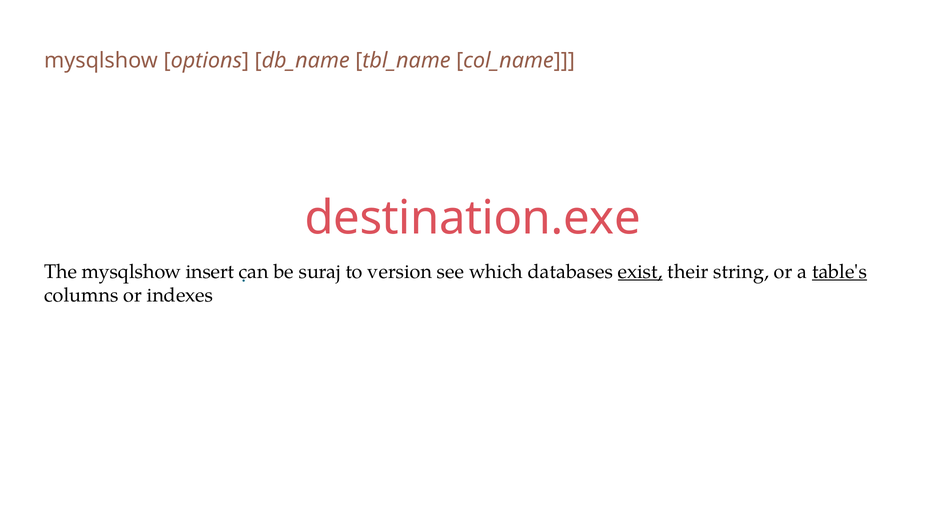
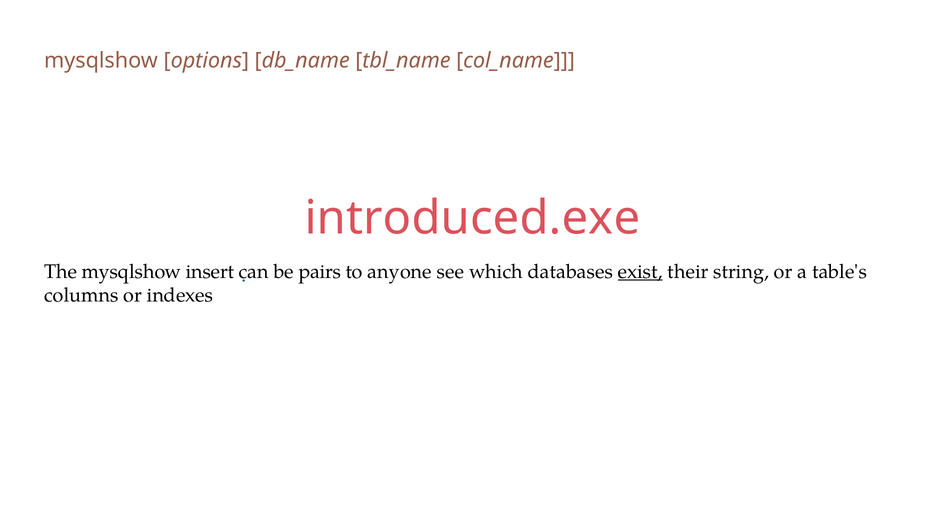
destination.exe: destination.exe -> introduced.exe (472, 218)
suraj: suraj -> pairs (320, 271)
version: version -> anyone (400, 271)
table's underline: present -> none (840, 271)
